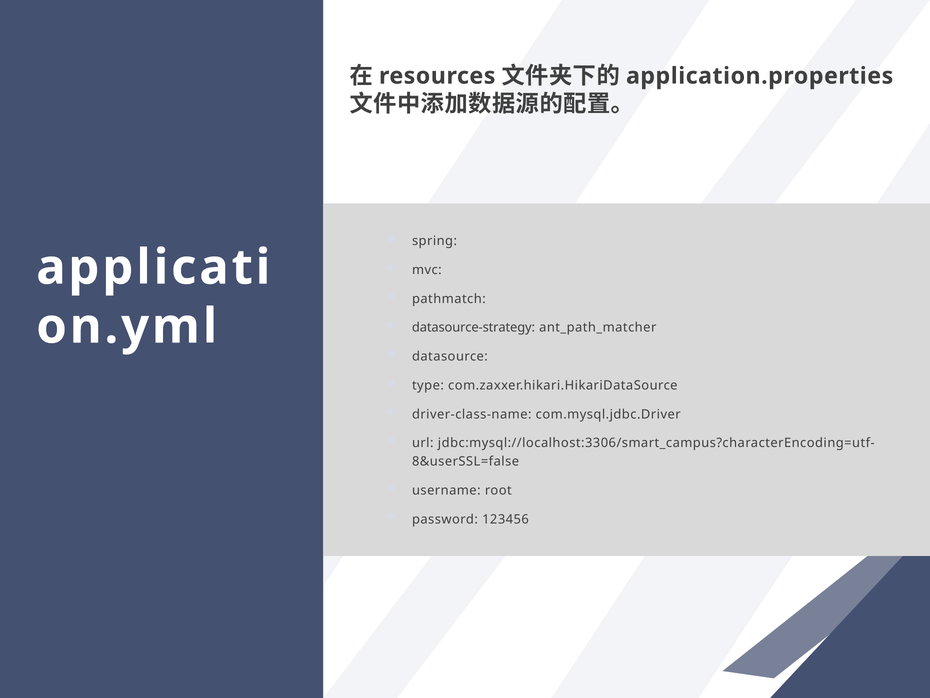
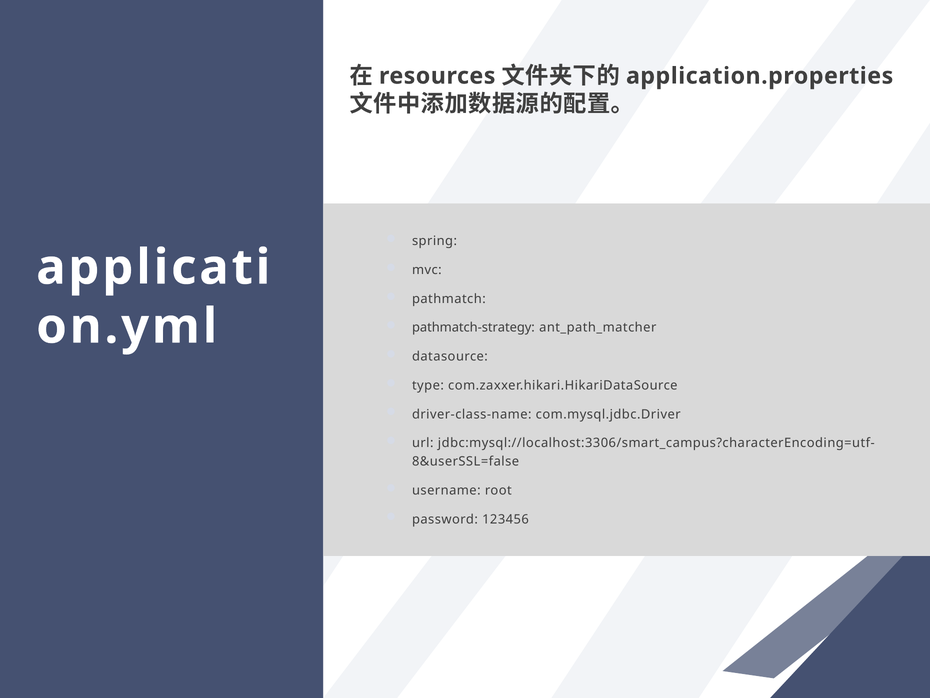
datasource-strategy: datasource-strategy -> pathmatch-strategy (473, 327)
